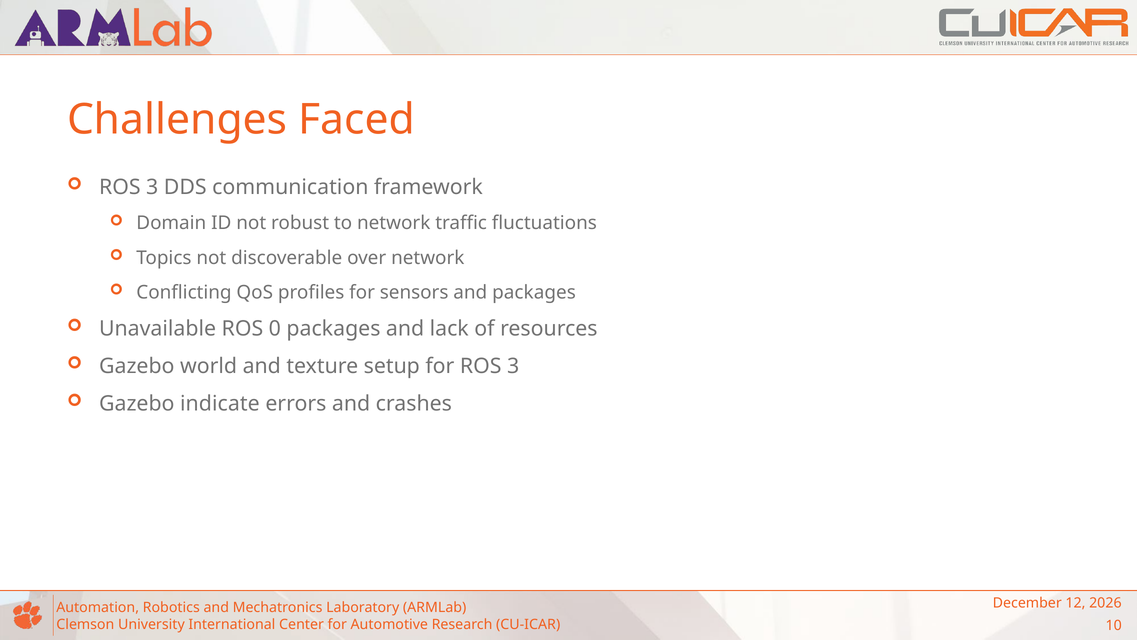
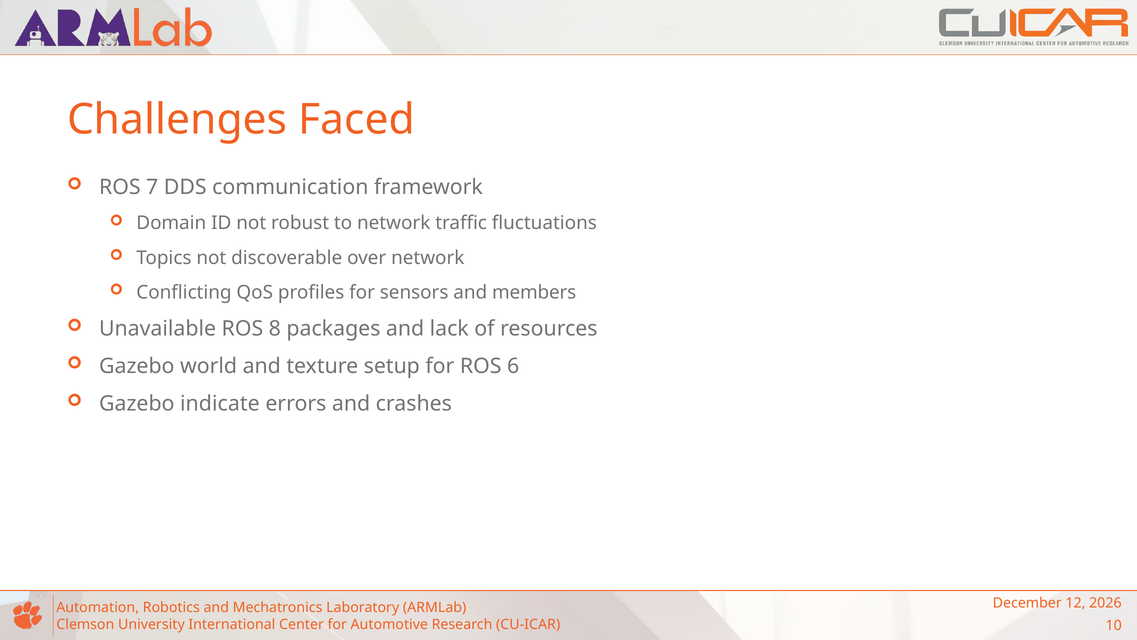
3: 3 -> 7 (152, 187)
and packages: packages -> members (534, 292)
0: 0 -> 8 (275, 328)
for ROS 3: 3 -> 6 (513, 366)
